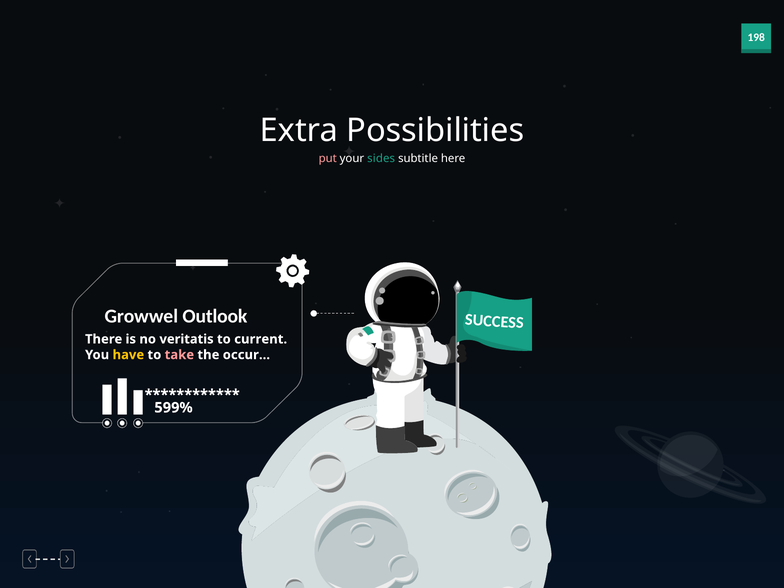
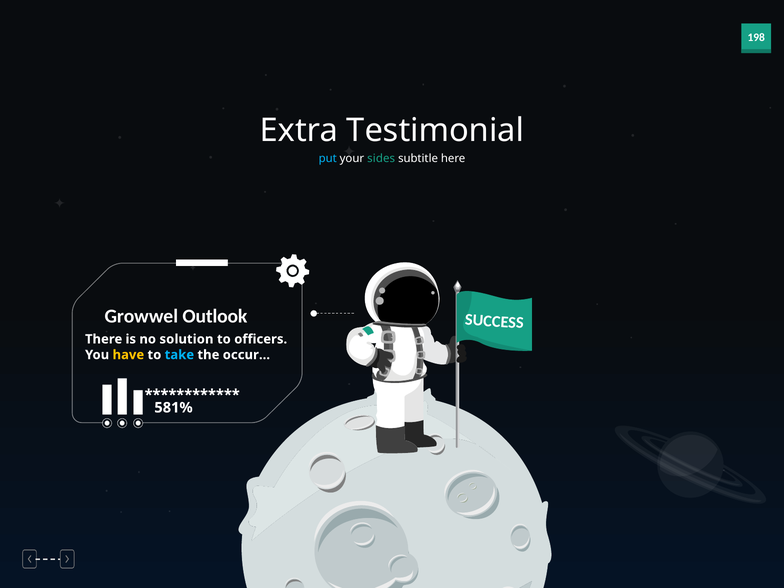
Possibilities: Possibilities -> Testimonial (435, 131)
put colour: pink -> light blue (328, 159)
veritatis: veritatis -> solution (186, 339)
current: current -> officers (261, 339)
take colour: pink -> light blue (179, 355)
599%: 599% -> 581% (174, 408)
